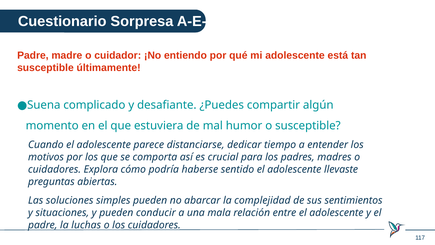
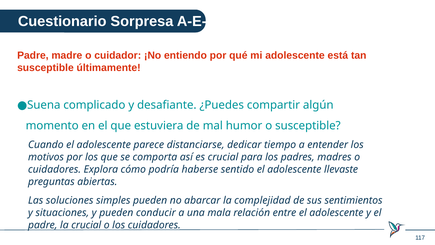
la luchas: luchas -> crucial (86, 225)
